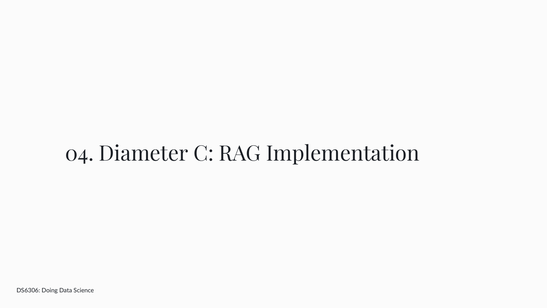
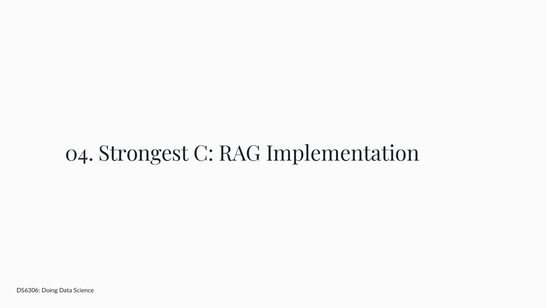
Diameter: Diameter -> Strongest (144, 154)
